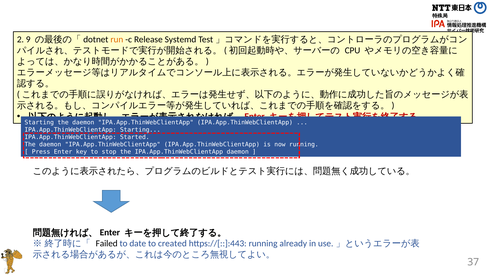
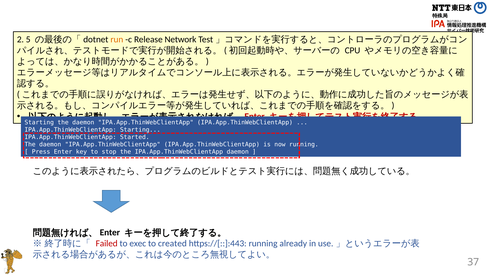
9: 9 -> 5 (28, 40)
Systemd: Systemd -> Network (181, 40)
Failed colour: black -> red (107, 244)
date: date -> exec (138, 244)
